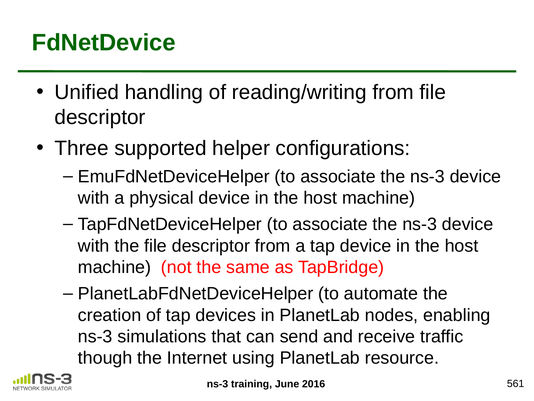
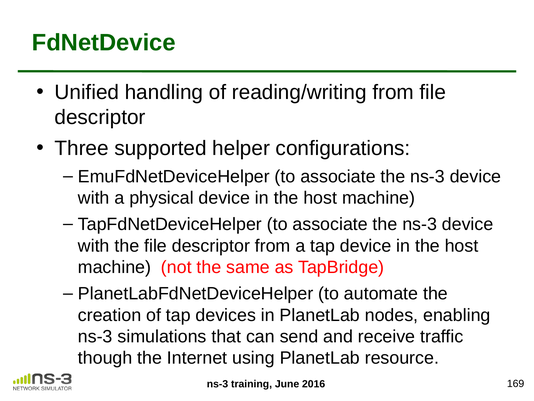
561: 561 -> 169 (516, 383)
